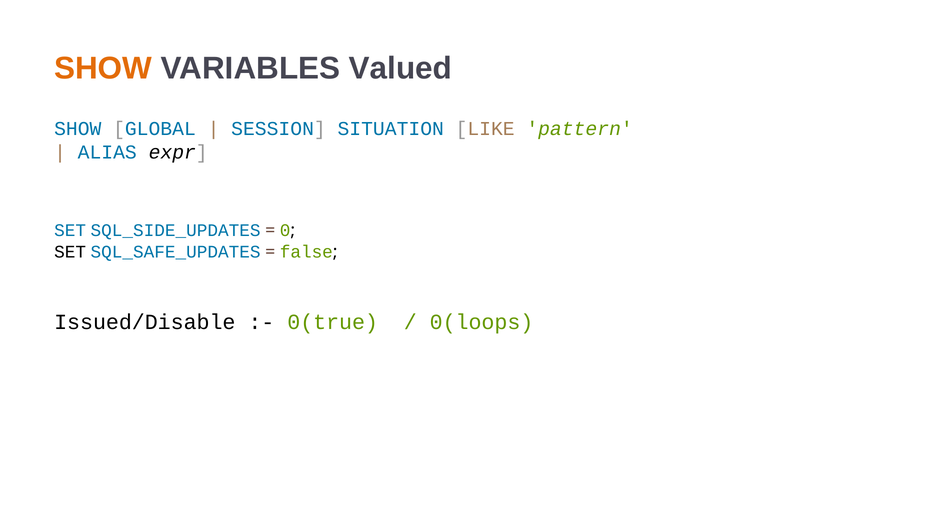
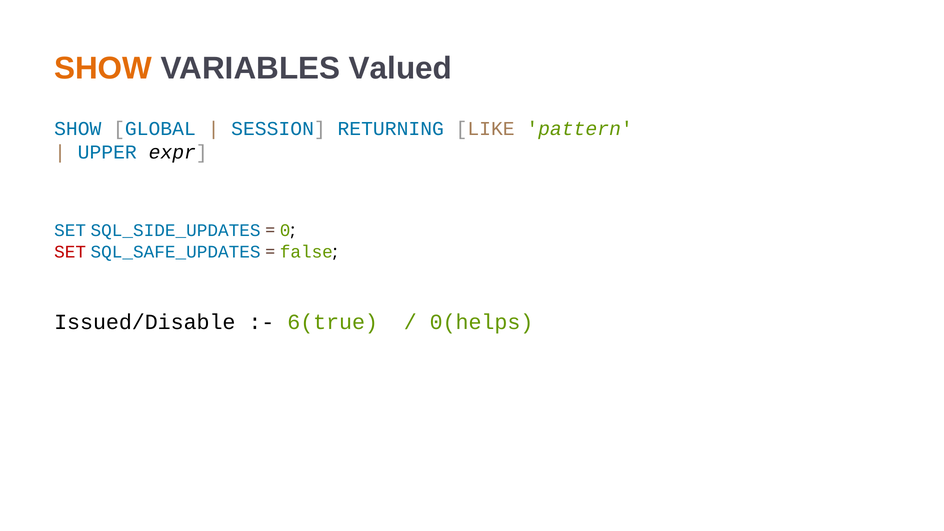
SITUATION: SITUATION -> RETURNING (391, 129)
ALIAS: ALIAS -> UPPER (107, 152)
SET colour: black -> red (70, 252)
0(true: 0(true -> 6(true (333, 322)
0(loops: 0(loops -> 0(helps (482, 322)
